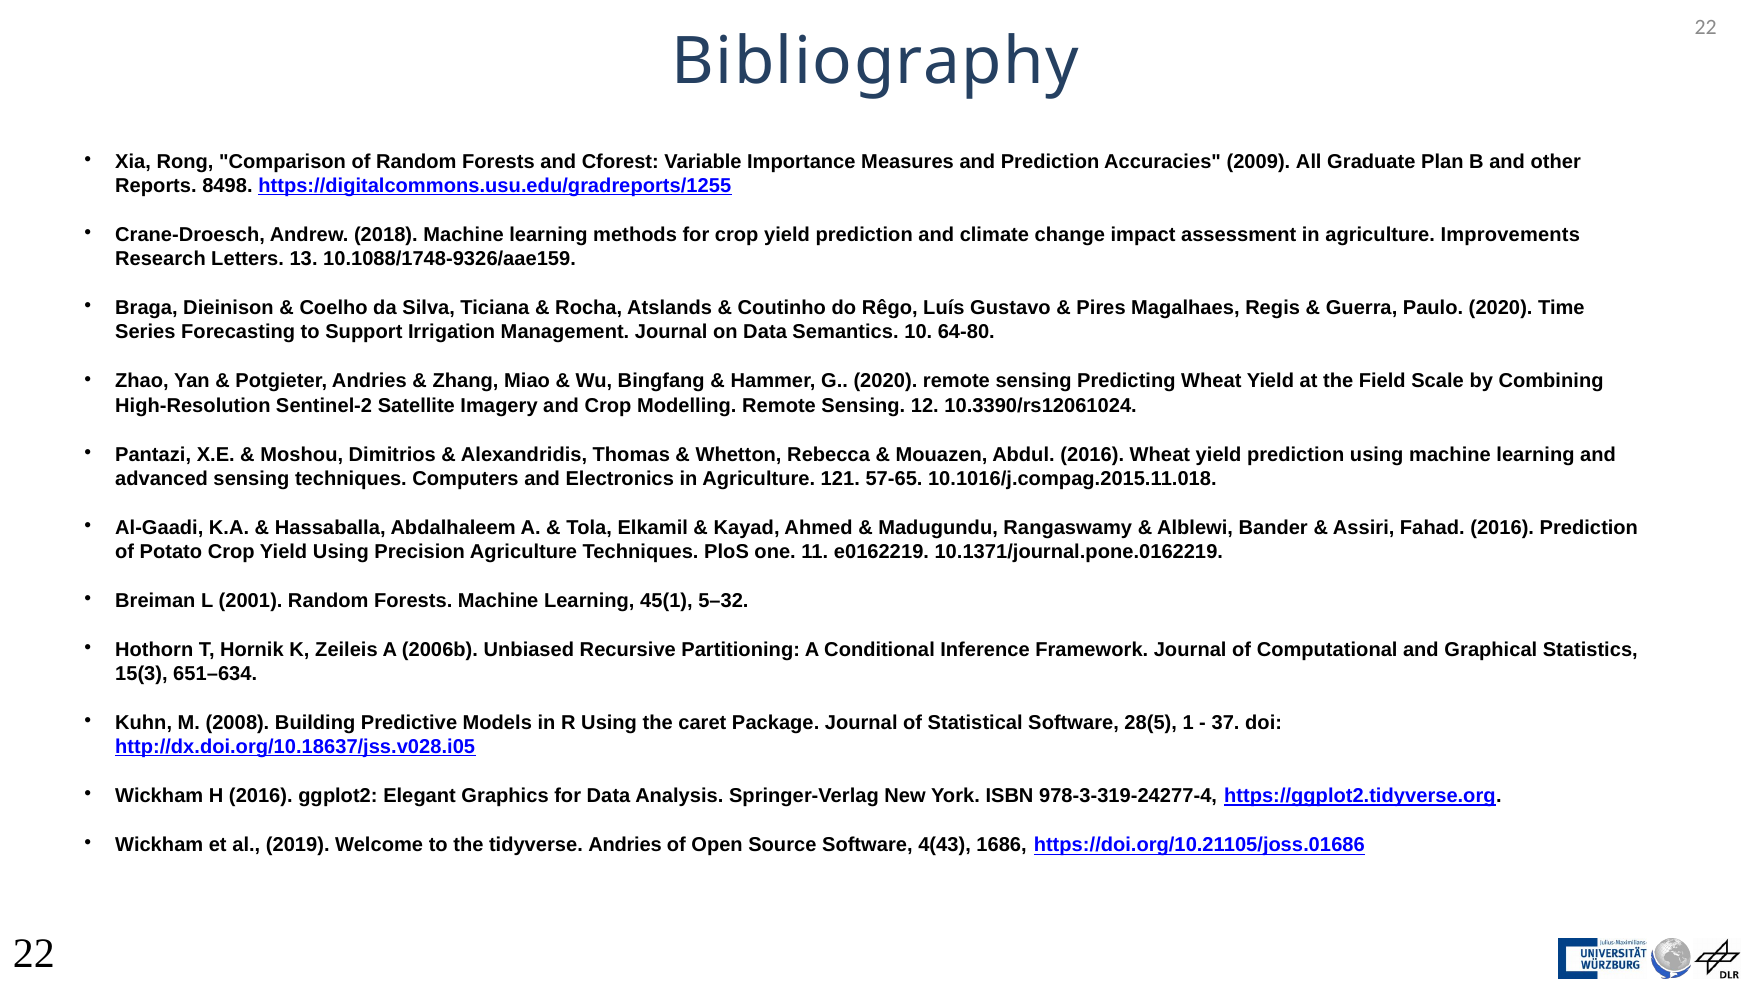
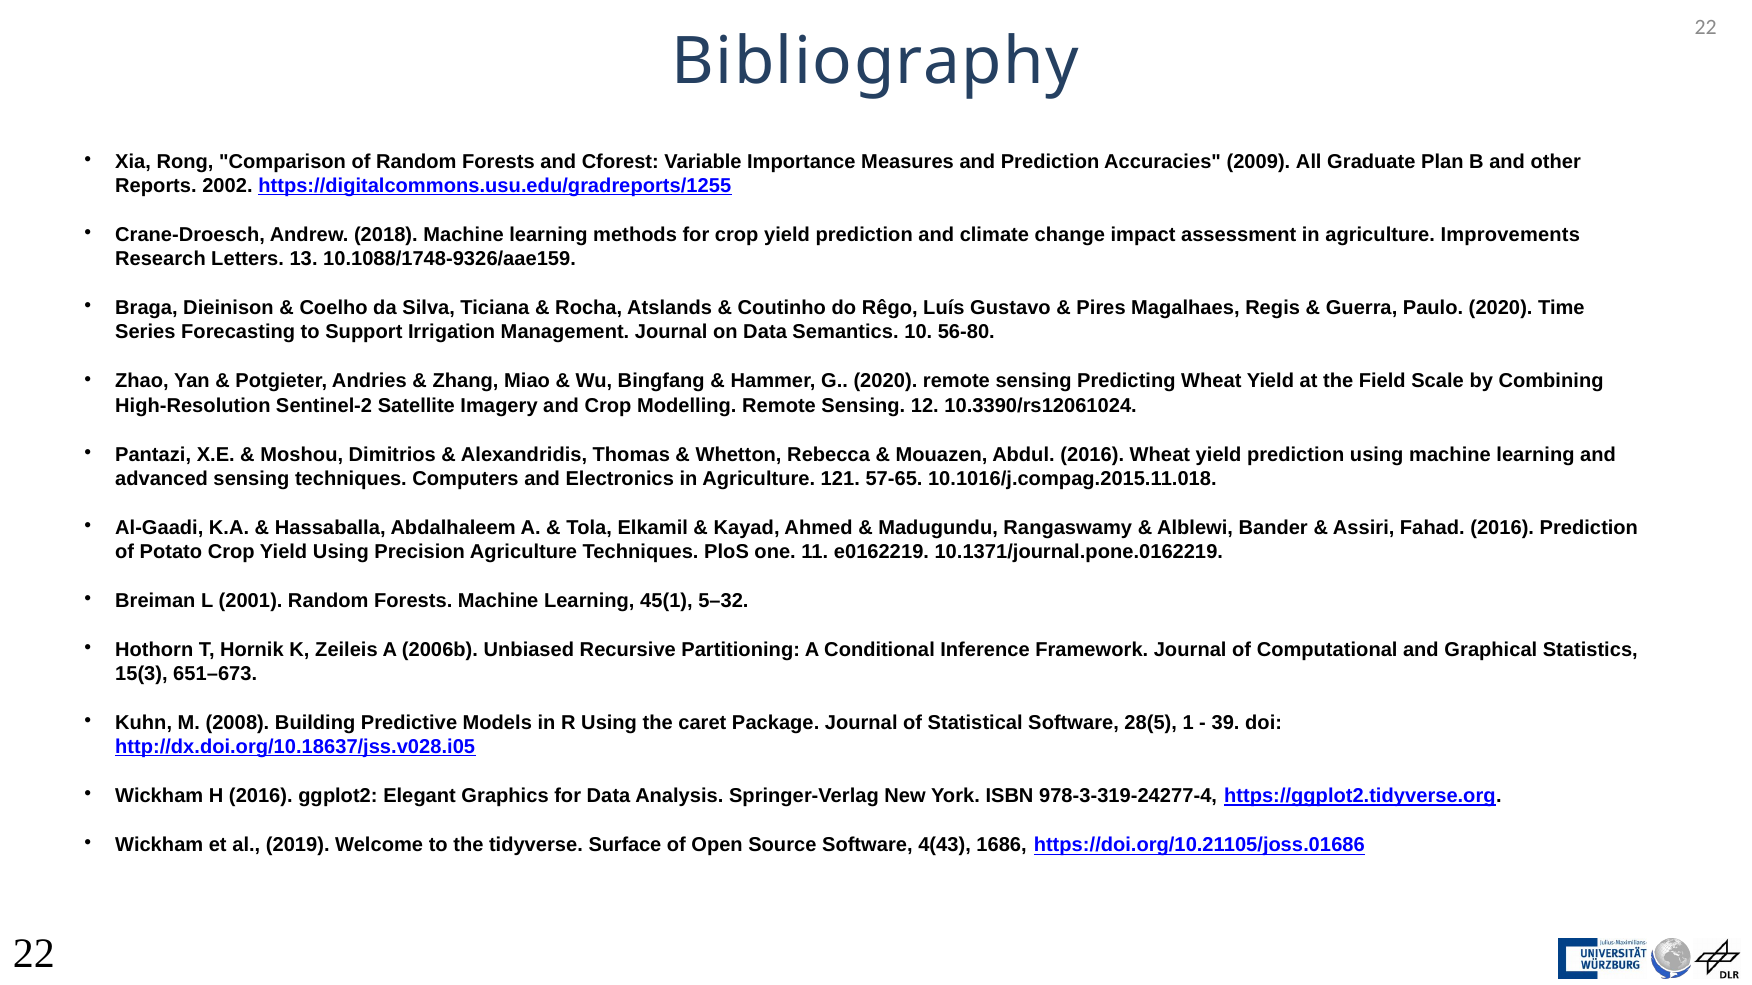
8498: 8498 -> 2002 (227, 186)
64-80: 64-80 -> 56-80 (966, 332)
651–634: 651–634 -> 651–673 (215, 674)
37: 37 -> 39 (1226, 723)
tidyverse Andries: Andries -> Surface (625, 846)
